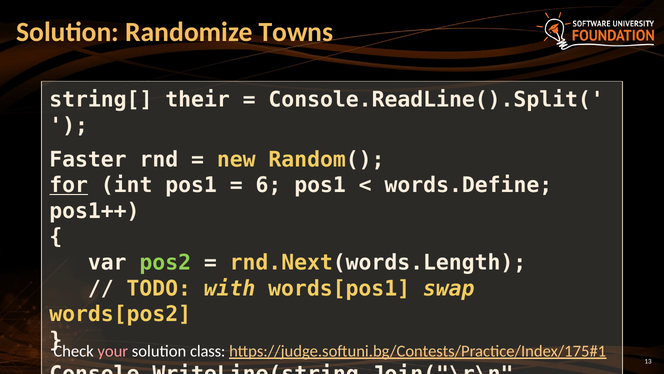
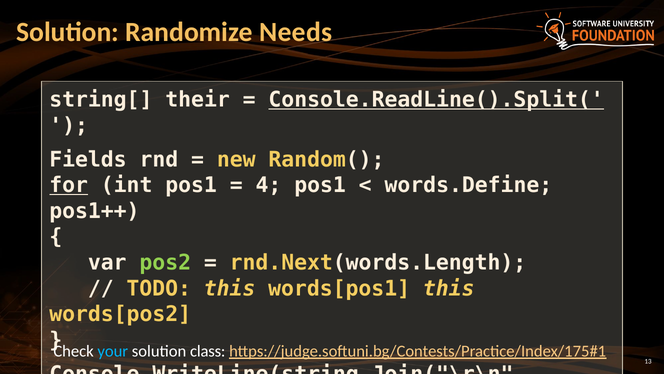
Towns: Towns -> Needs (296, 32)
Console.ReadLine().Split( underline: none -> present (436, 100)
Faster: Faster -> Fields (88, 159)
6: 6 -> 4 (268, 185)
TODO with: with -> this (230, 288)
words[pos1 swap: swap -> this (449, 288)
your colour: pink -> light blue (113, 351)
